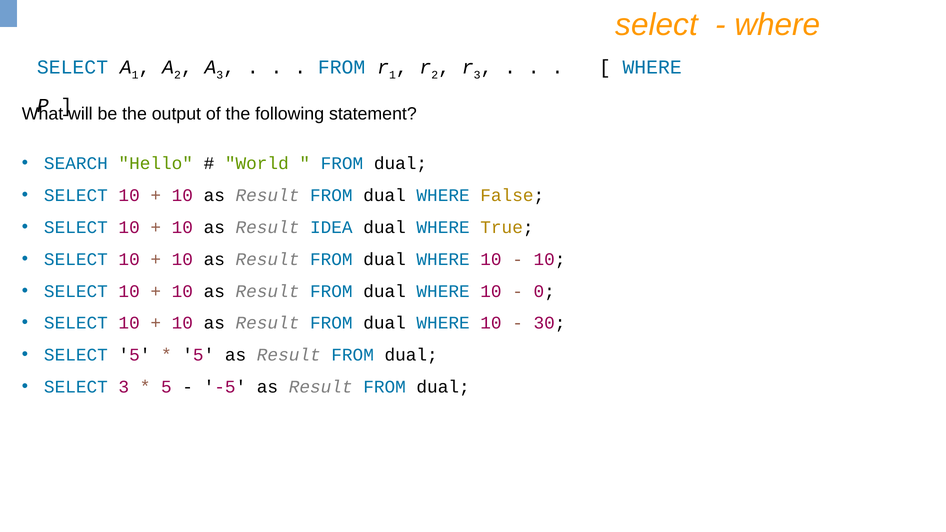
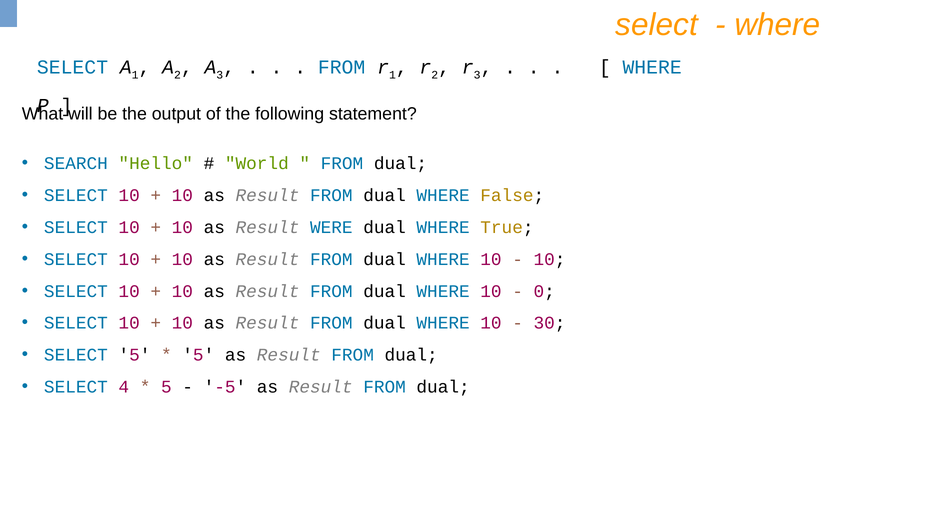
IDEA: IDEA -> WERE (331, 227)
SELECT 3: 3 -> 4 (124, 387)
